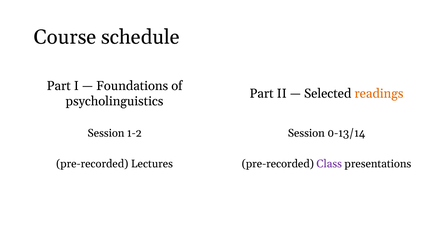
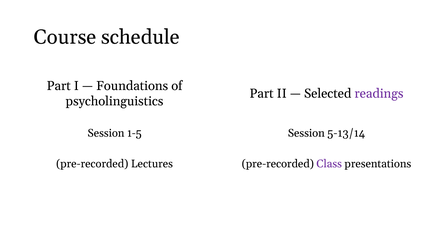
readings colour: orange -> purple (379, 94)
1-2: 1-2 -> 1-5 (134, 133)
0-13/14: 0-13/14 -> 5-13/14 (346, 133)
